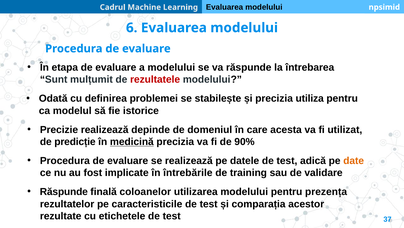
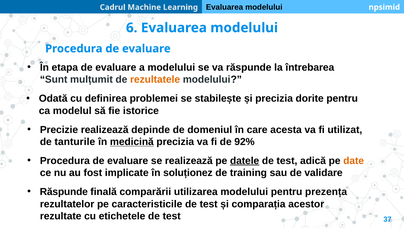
rezultatele colour: red -> orange (155, 79)
utiliza: utiliza -> dorite (310, 98)
predicție: predicție -> tanturile (75, 141)
90%: 90% -> 92% (245, 141)
datele underline: none -> present (245, 160)
întrebările: întrebările -> soluționez (188, 172)
coloanelor: coloanelor -> comparării (145, 191)
